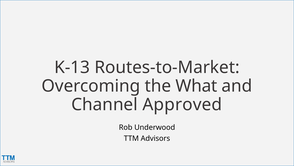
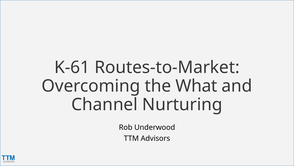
K-13: K-13 -> K-61 (72, 67)
Approved: Approved -> Nurturing (182, 104)
